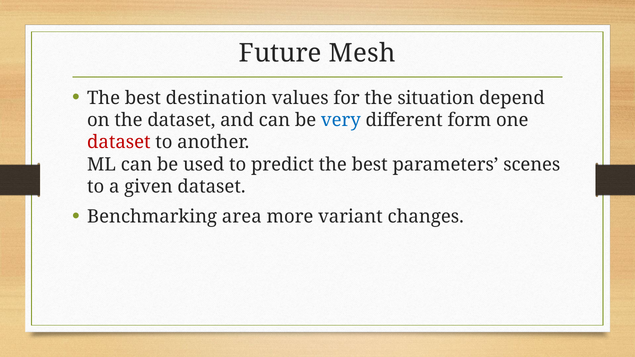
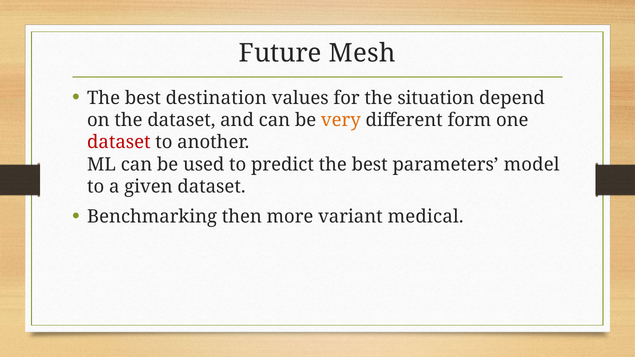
very colour: blue -> orange (341, 120)
scenes: scenes -> model (532, 165)
area: area -> then (242, 217)
changes: changes -> medical (426, 217)
